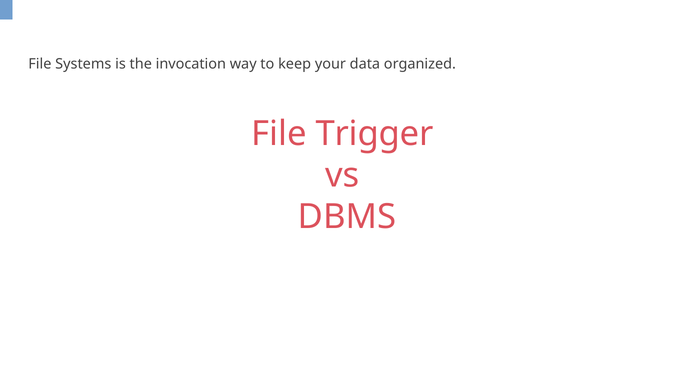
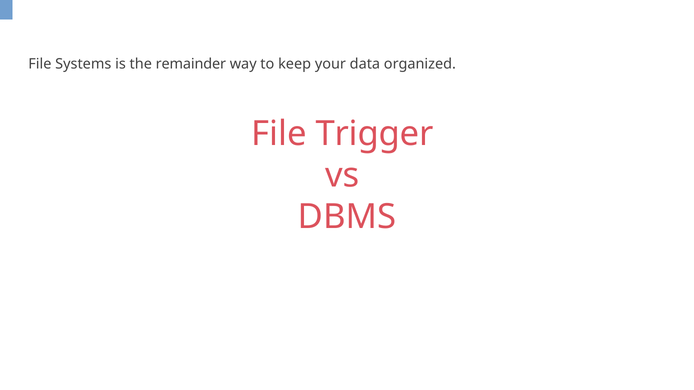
invocation: invocation -> remainder (191, 64)
